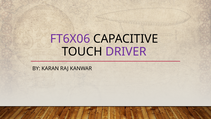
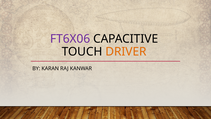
DRIVER colour: purple -> orange (126, 52)
